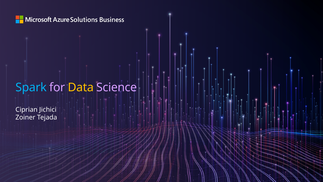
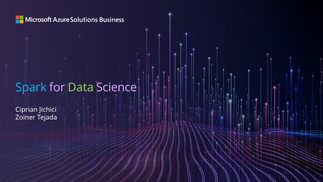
Data colour: yellow -> light green (81, 87)
